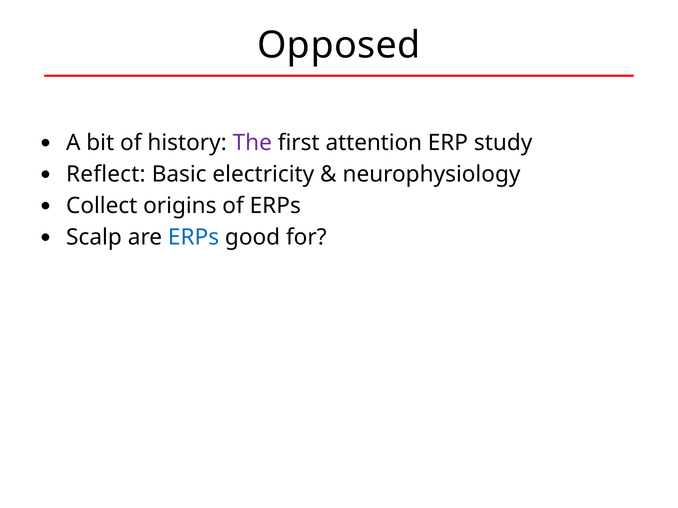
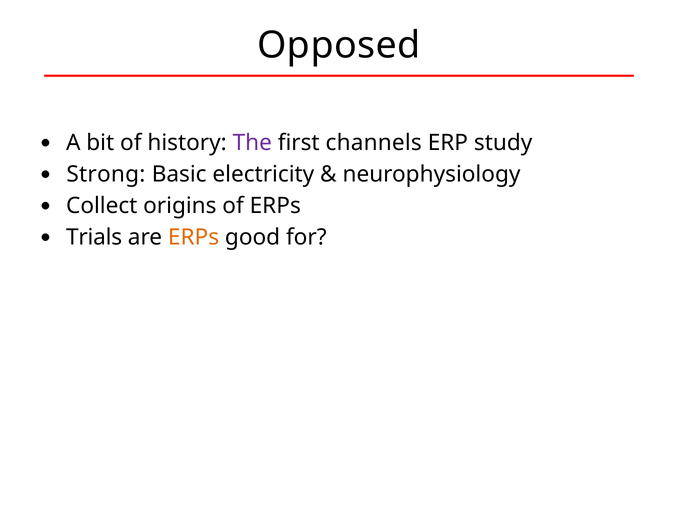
attention: attention -> channels (374, 143)
Reflect: Reflect -> Strong (106, 174)
Scalp: Scalp -> Trials (94, 238)
ERPs colour: blue -> orange (194, 238)
